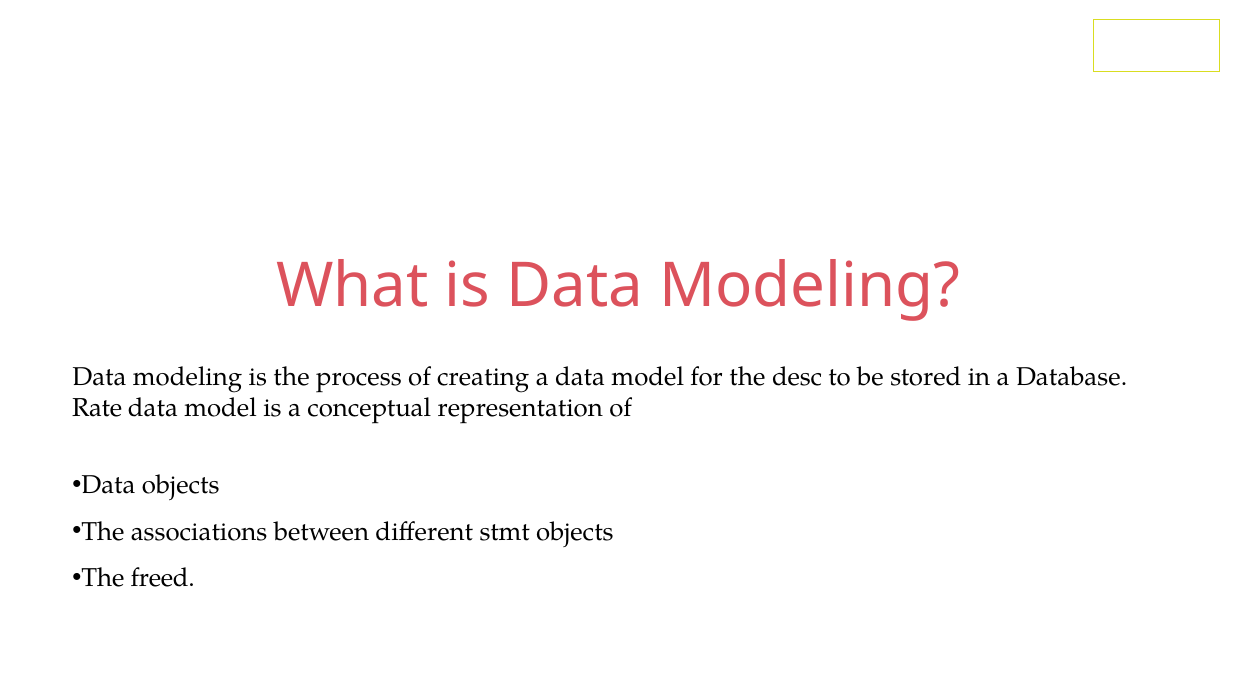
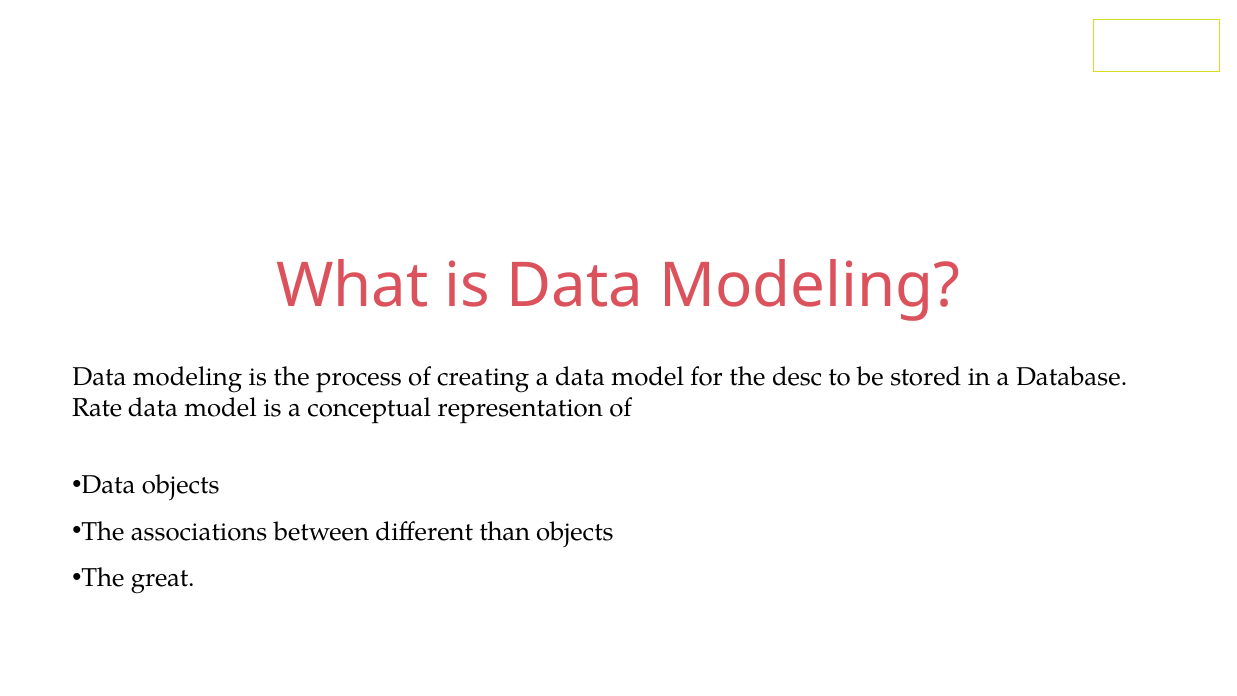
stmt: stmt -> than (505, 532)
freed: freed -> great (163, 578)
